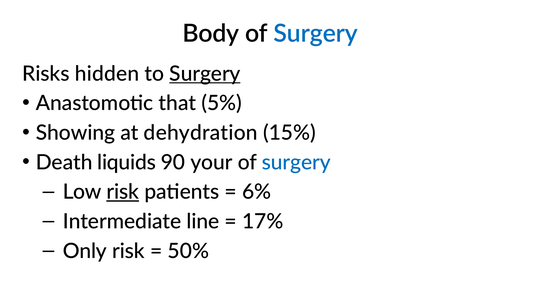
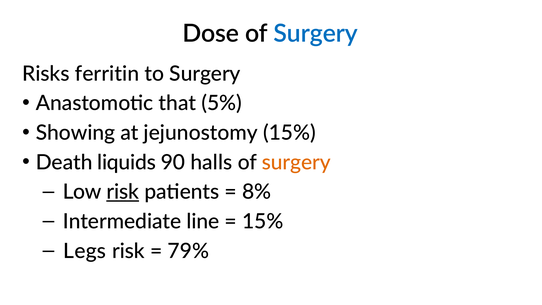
Body: Body -> Dose (211, 34)
hidden: hidden -> ferritin (107, 74)
Surgery underline: present -> none (205, 74)
dehydration: dehydration -> jejunostomy (201, 133)
your: your -> halls (211, 162)
surgery colour: blue -> orange (296, 162)
6%: 6% -> 8% (257, 192)
17%: 17% -> 15% (263, 221)
Only: Only -> Legs (85, 251)
50%: 50% -> 79% (188, 251)
